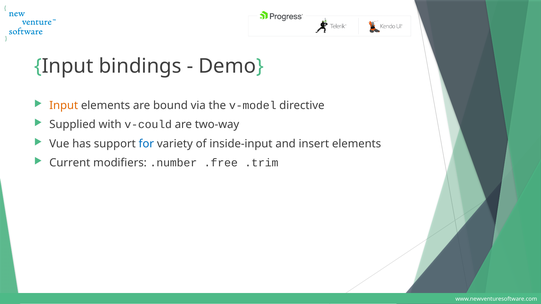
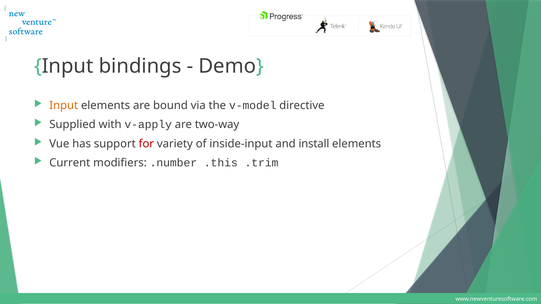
v-could: v-could -> v-apply (148, 125)
for colour: blue -> red (146, 144)
insert: insert -> install (314, 144)
.free: .free -> .this (221, 163)
